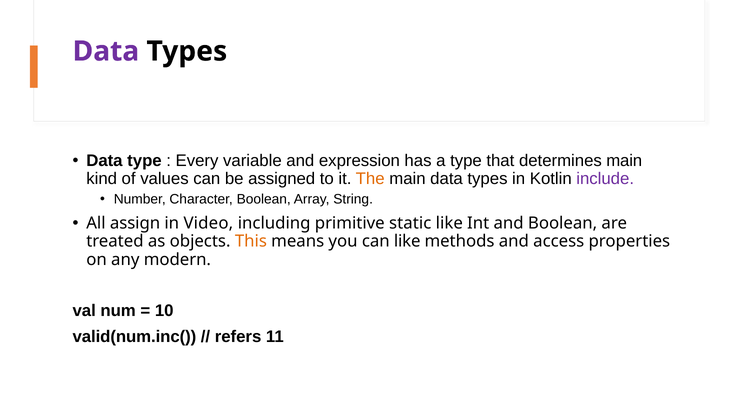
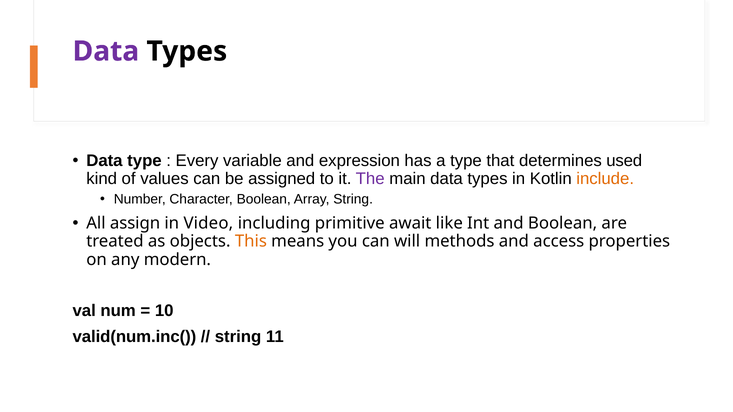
determines main: main -> used (624, 161)
The colour: orange -> purple (370, 179)
include colour: purple -> orange (605, 179)
static: static -> await (410, 223)
can like: like -> will (407, 242)
refers: refers -> string (238, 337)
